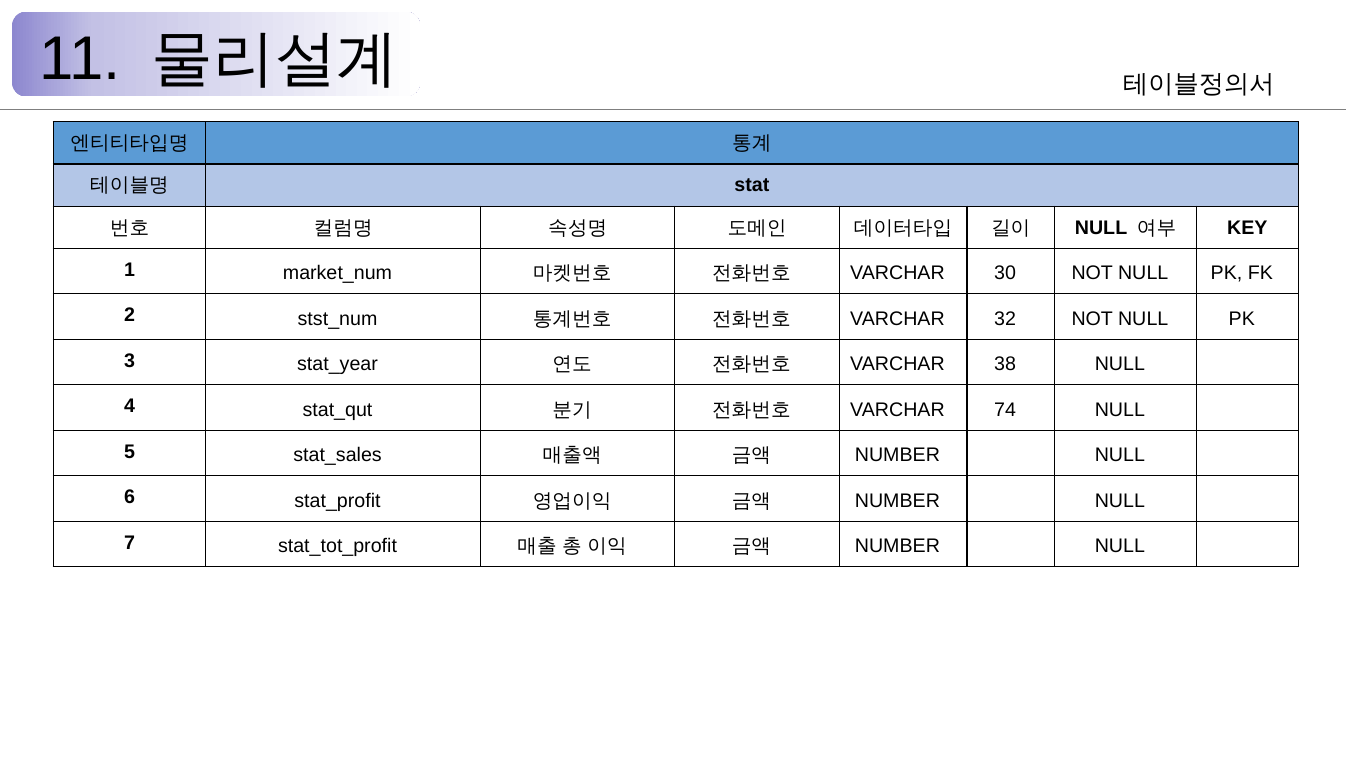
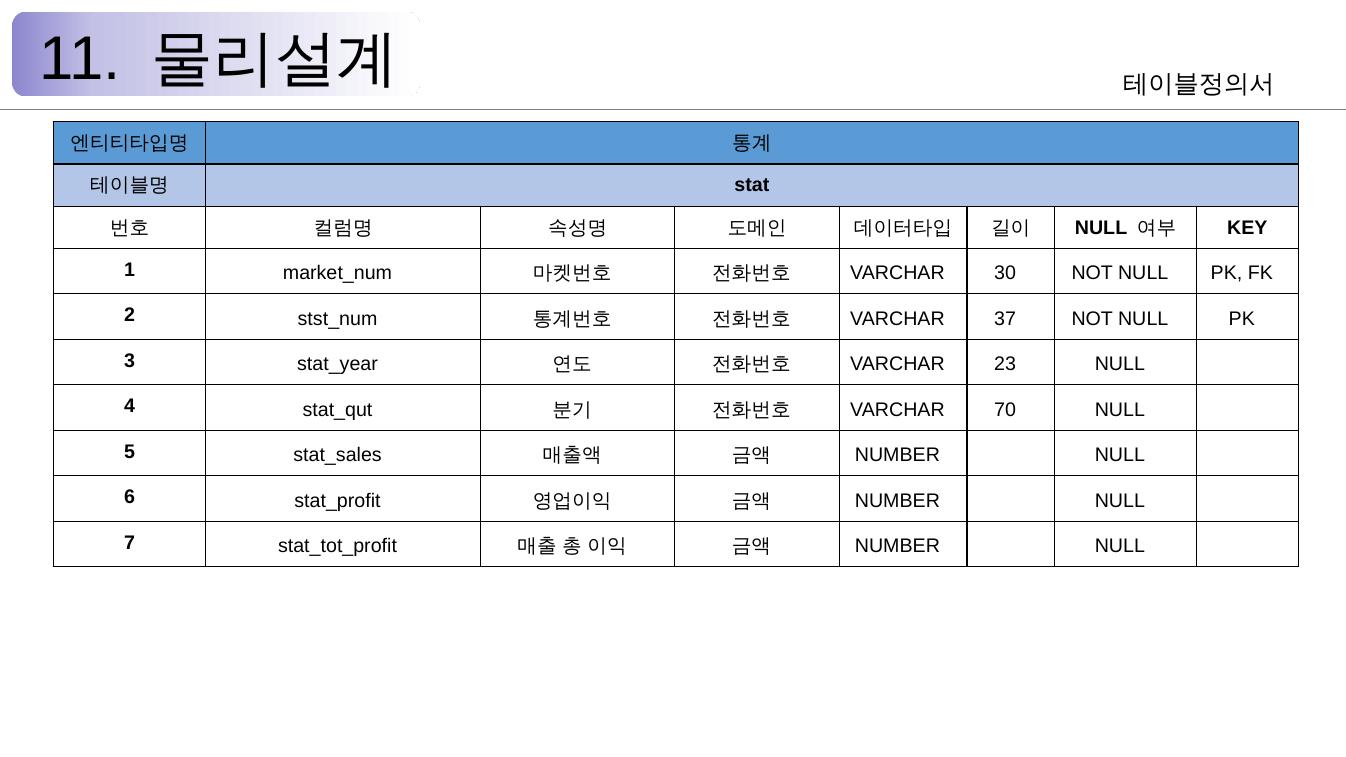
32: 32 -> 37 (1005, 319)
38: 38 -> 23 (1005, 364)
74: 74 -> 70 (1005, 410)
